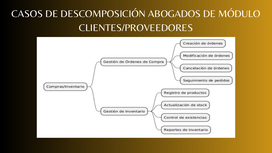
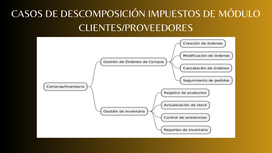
ABOGADOS: ABOGADOS -> IMPUESTOS (174, 14)
